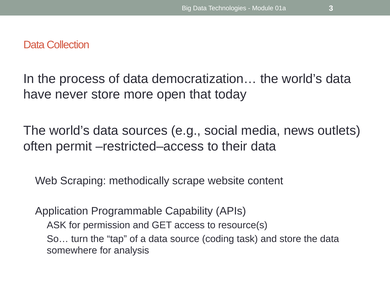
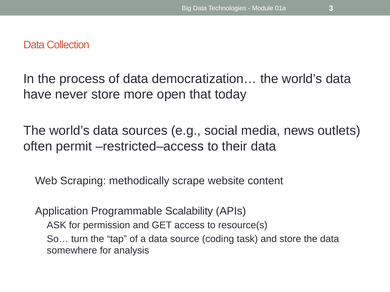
Capability: Capability -> Scalability (189, 211)
